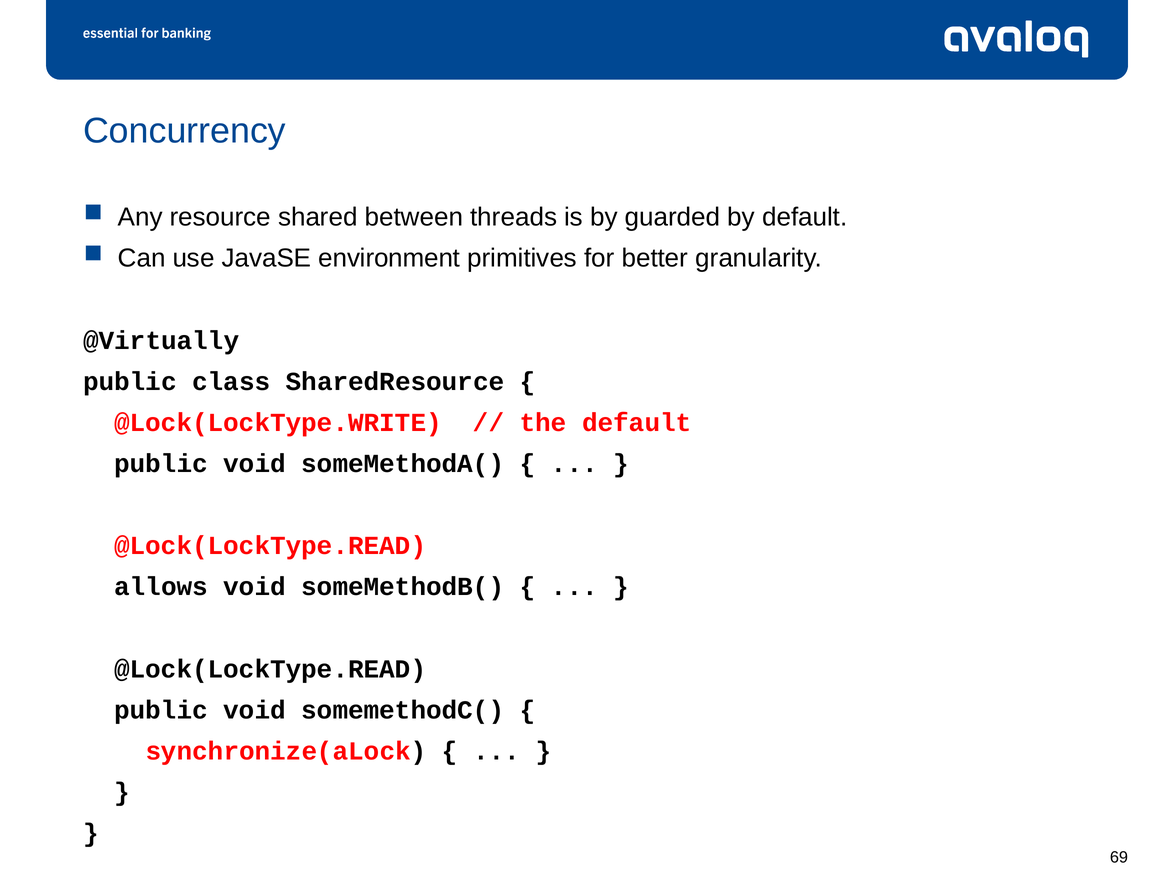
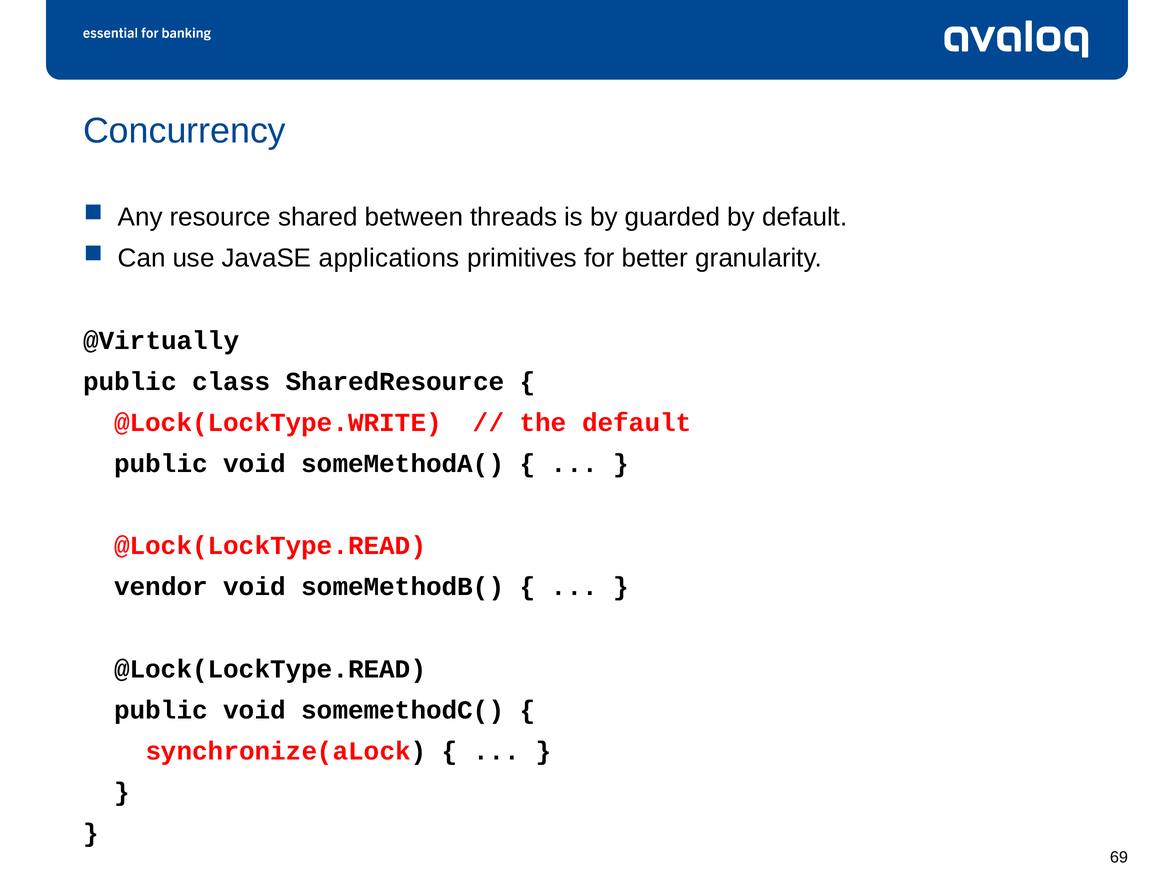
environment: environment -> applications (389, 259)
allows: allows -> vendor (161, 587)
